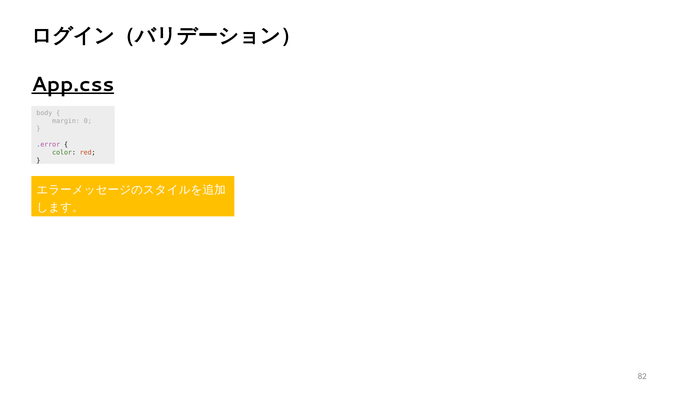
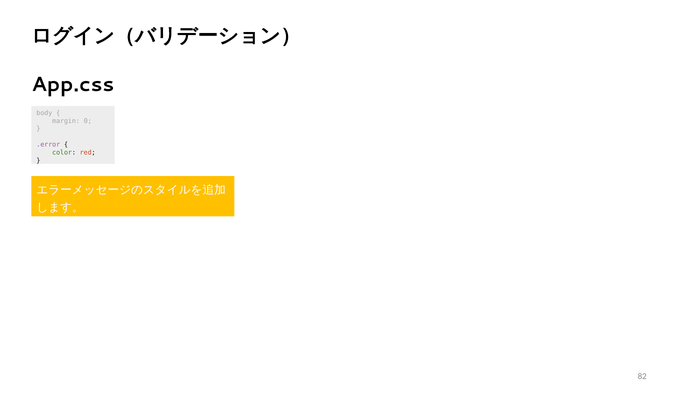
App.css underline: present -> none (73, 84)
